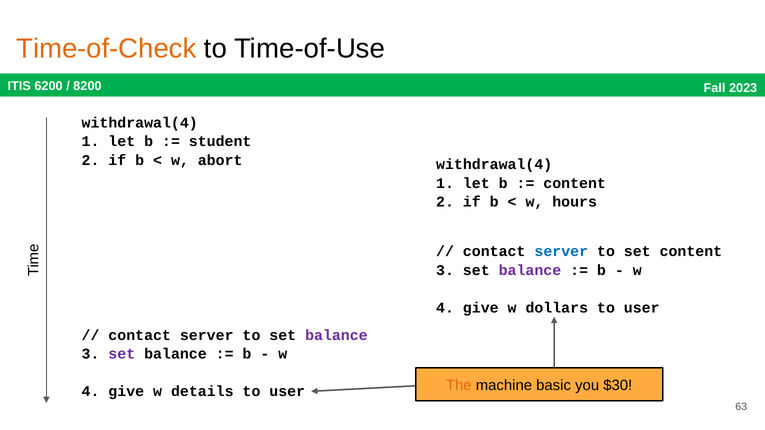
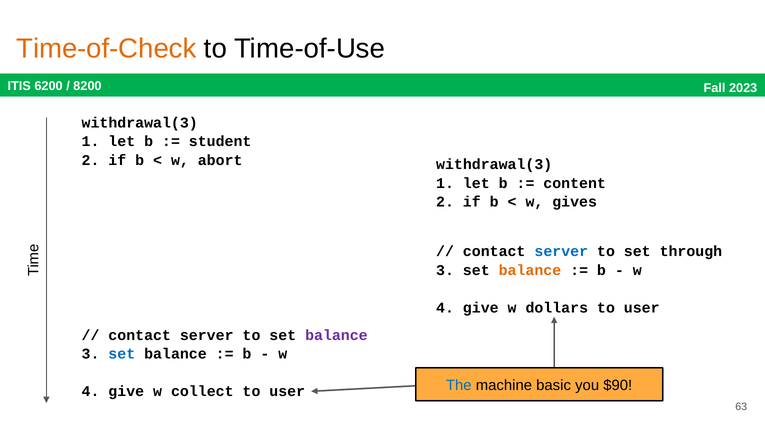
withdrawal(4: withdrawal(4 -> withdrawal(3 (140, 123)
abort withdrawal(4: withdrawal(4 -> withdrawal(3 (494, 165)
hours: hours -> gives (575, 202)
set content: content -> through (691, 252)
balance colour: purple -> orange (530, 270)
set colour: purple -> blue (122, 354)
details: details -> collect (202, 392)
The colour: orange -> blue (459, 386)
$30: $30 -> $90 (618, 386)
